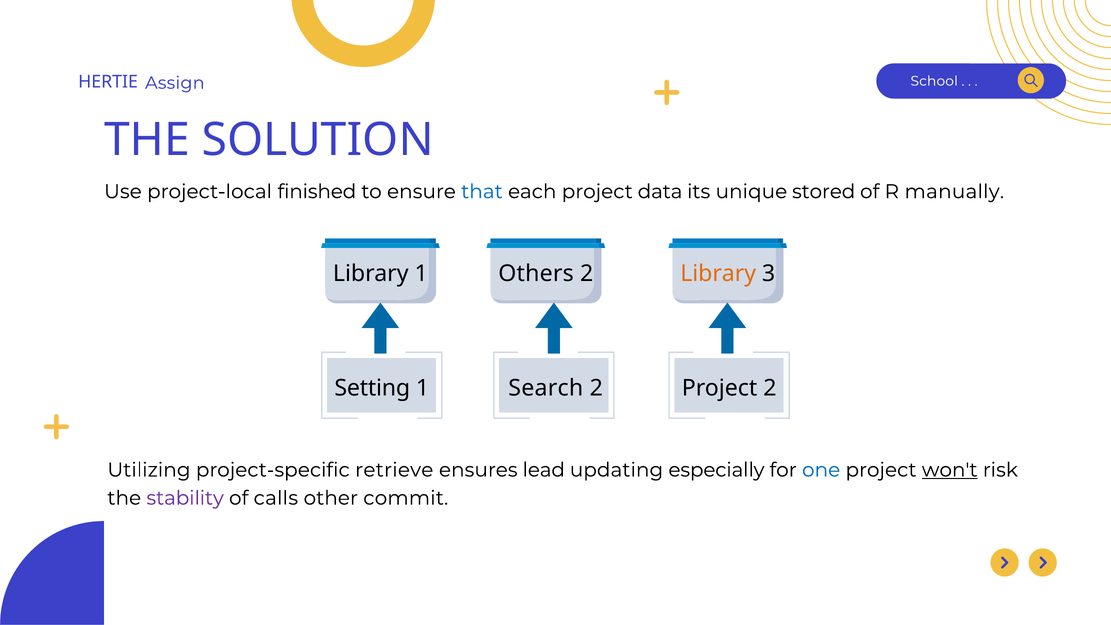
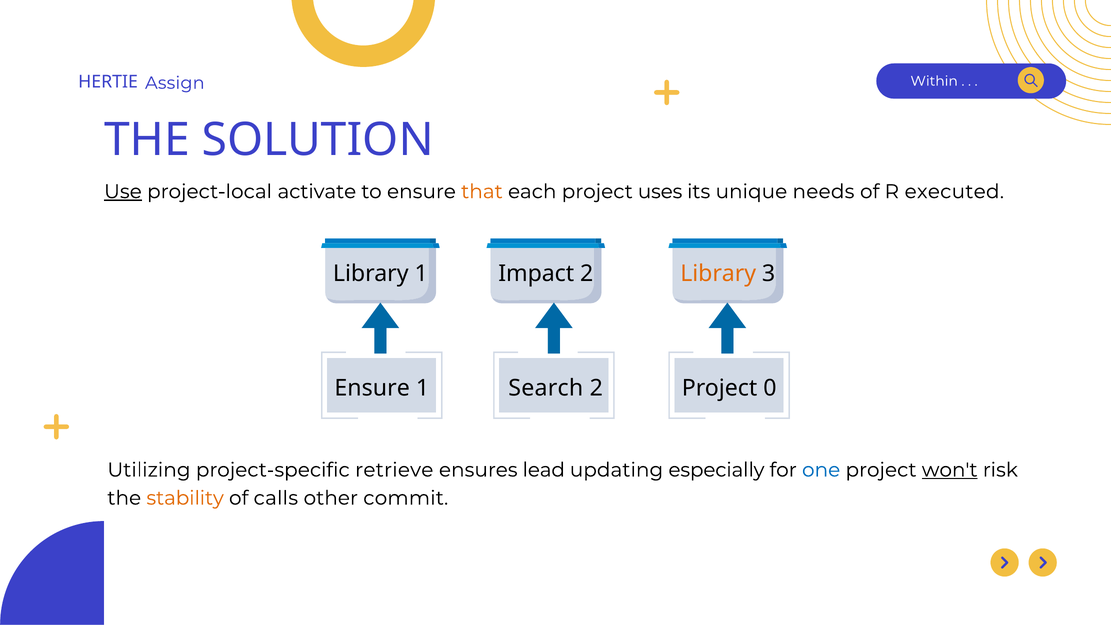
School: School -> Within (934, 81)
Use underline: none -> present (123, 192)
finished: finished -> activate (317, 192)
that colour: blue -> orange (482, 192)
data: data -> uses (660, 192)
stored: stored -> needs (823, 192)
manually: manually -> executed (954, 192)
Others: Others -> Impact (536, 274)
Setting: Setting -> Ensure (372, 388)
Project 2: 2 -> 0 (770, 388)
stability colour: purple -> orange (185, 498)
